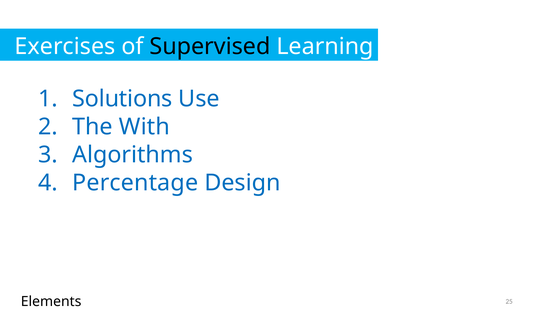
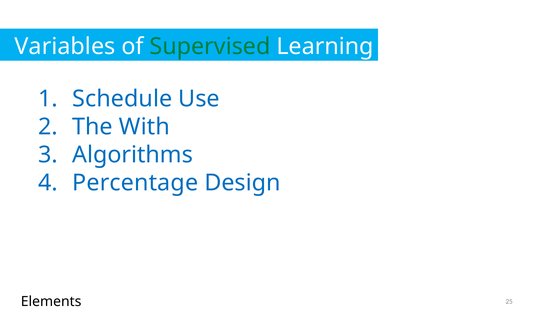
Exercises: Exercises -> Variables (65, 46)
Supervised colour: black -> green (210, 46)
Solutions: Solutions -> Schedule (122, 99)
